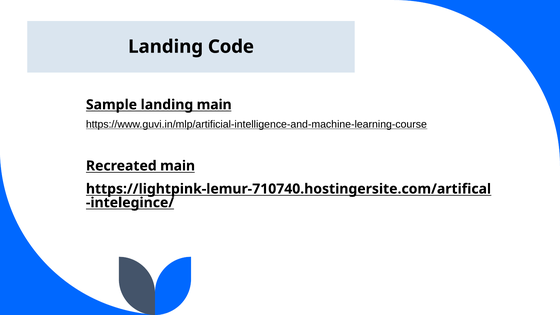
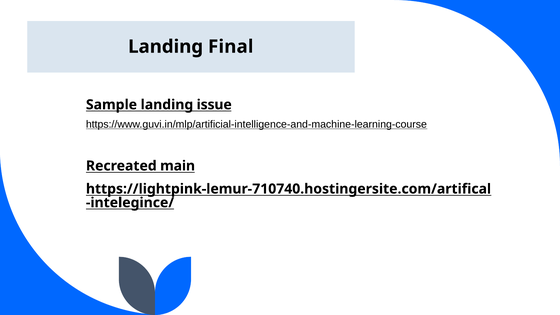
Code: Code -> Final (231, 47)
landing main: main -> issue (214, 105)
